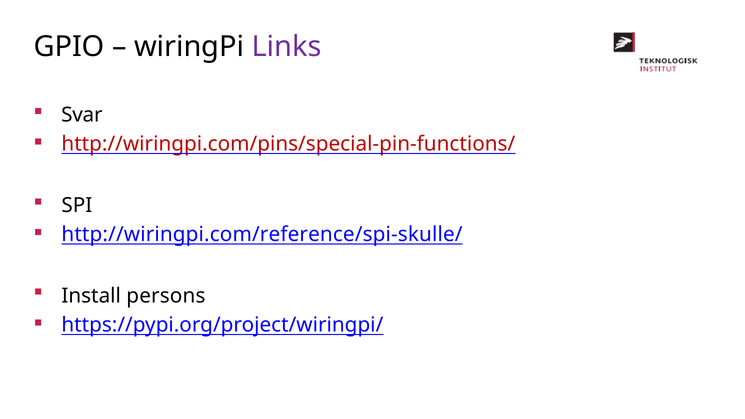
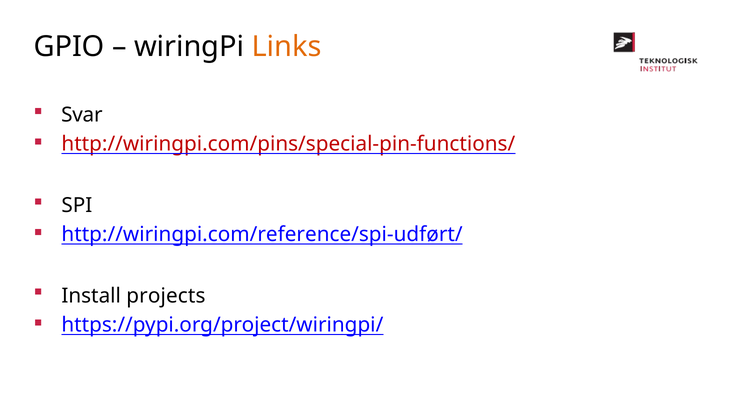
Links colour: purple -> orange (287, 46)
http://wiringpi.com/reference/spi-skulle/: http://wiringpi.com/reference/spi-skulle/ -> http://wiringpi.com/reference/spi-udført/ (262, 235)
persons: persons -> projects (166, 296)
